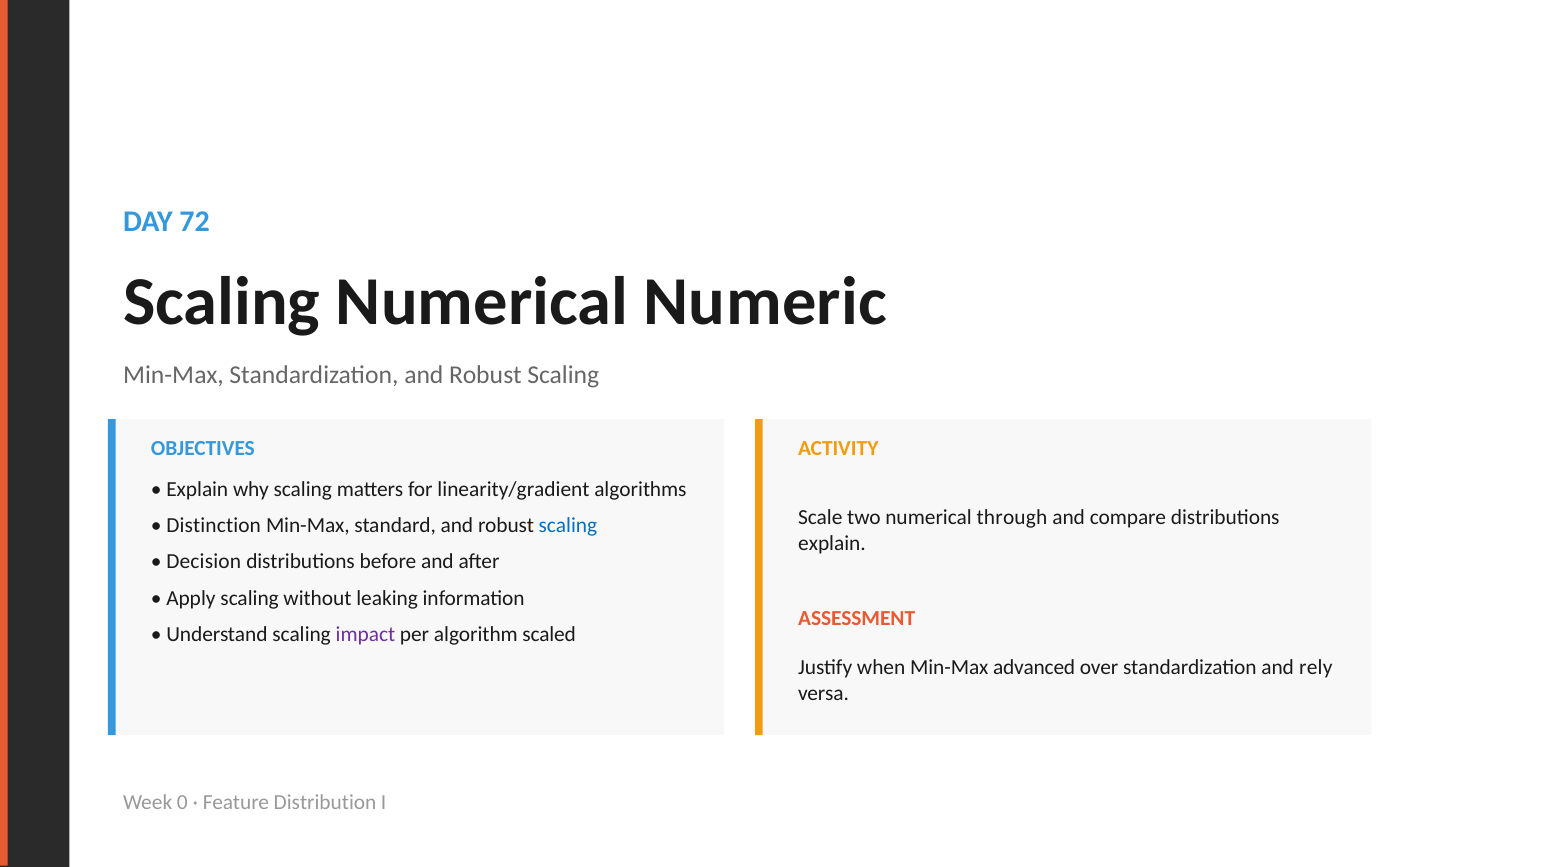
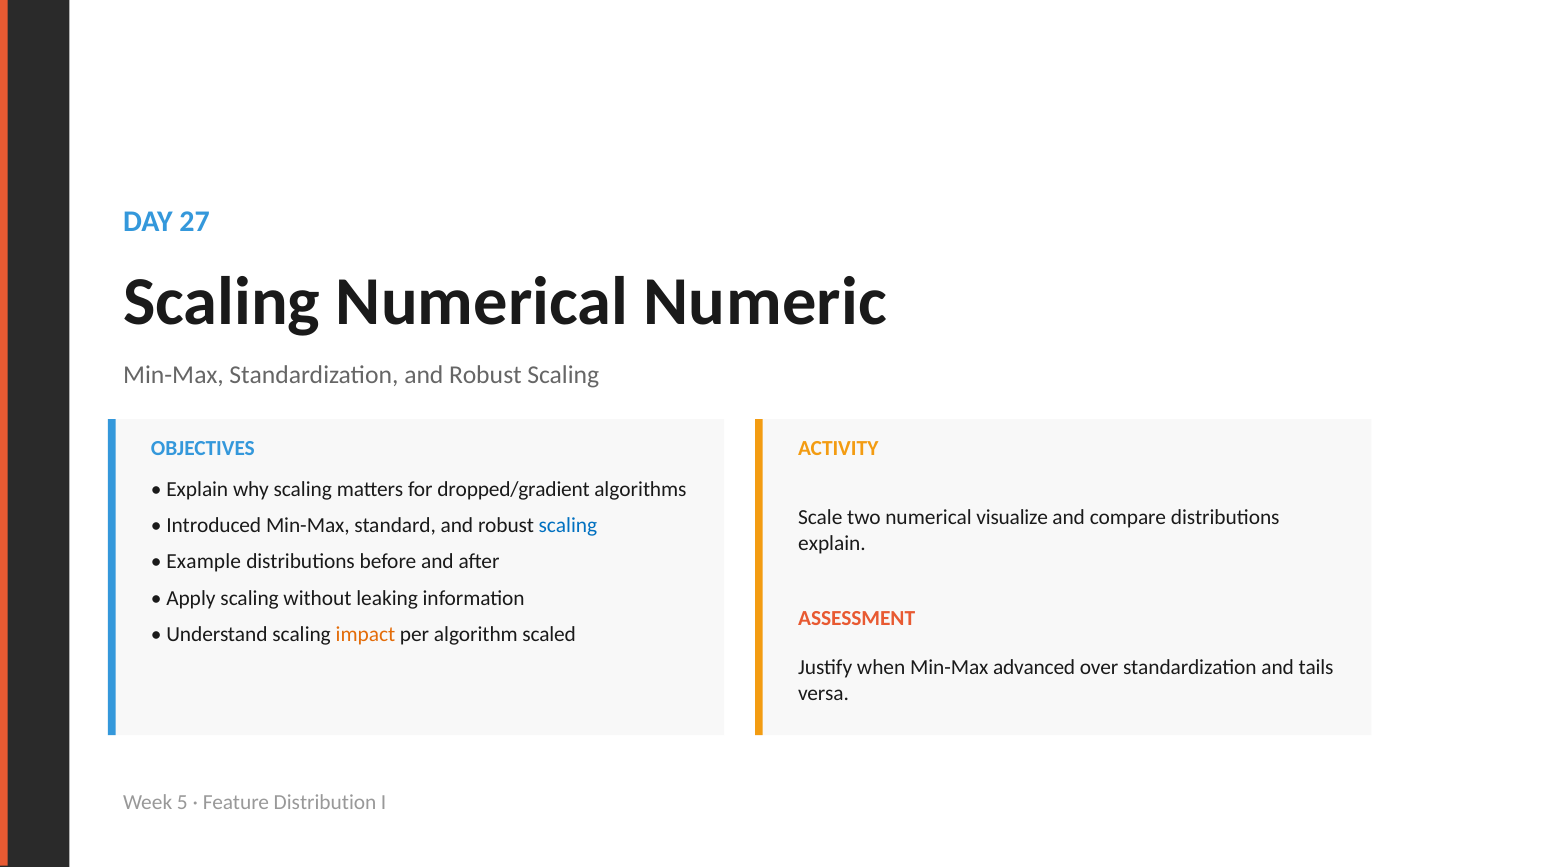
72: 72 -> 27 (195, 222)
linearity/gradient: linearity/gradient -> dropped/gradient (514, 489)
through: through -> visualize (1012, 517)
Distinction: Distinction -> Introduced (214, 525)
Decision: Decision -> Example (204, 562)
impact colour: purple -> orange (365, 635)
rely: rely -> tails (1316, 667)
0: 0 -> 5 (182, 803)
